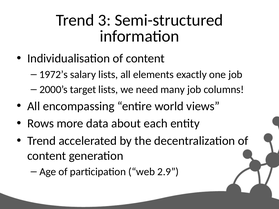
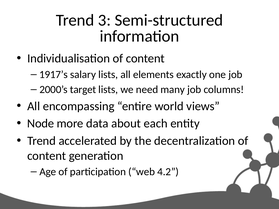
1972’s: 1972’s -> 1917’s (54, 75)
Rows: Rows -> Node (41, 124)
2.9: 2.9 -> 4.2 (168, 172)
